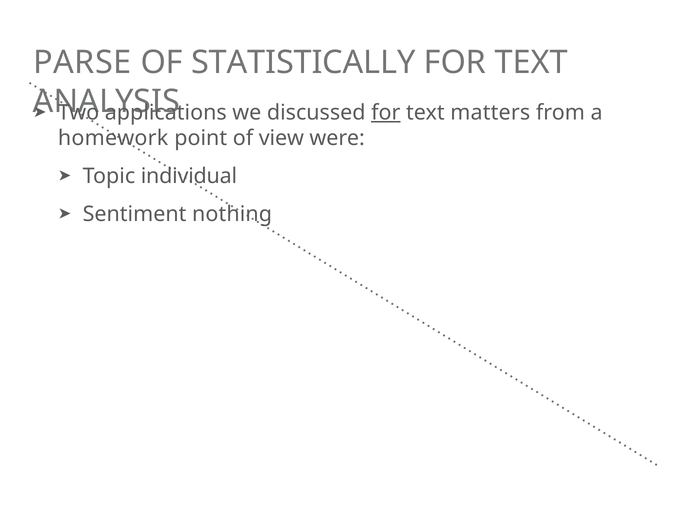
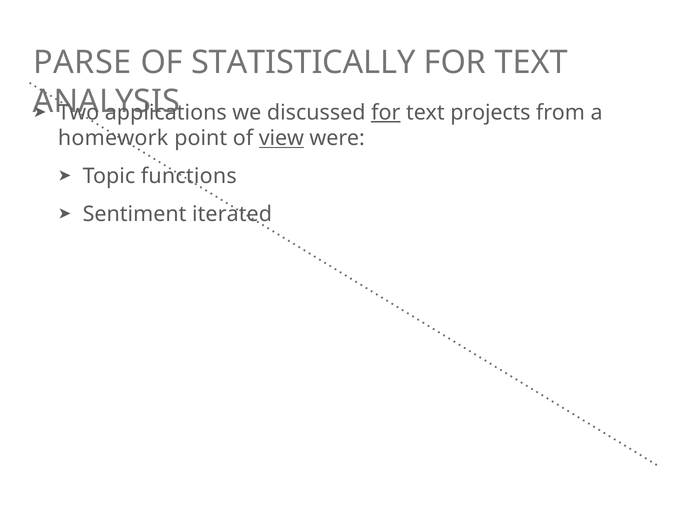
matters: matters -> projects (490, 112)
view underline: none -> present (281, 138)
individual: individual -> functions (189, 176)
nothing: nothing -> iterated (232, 214)
